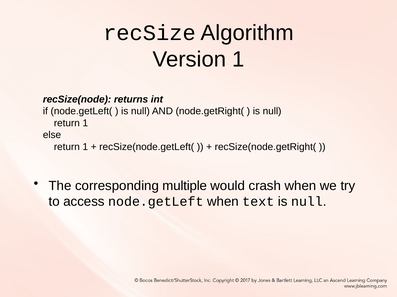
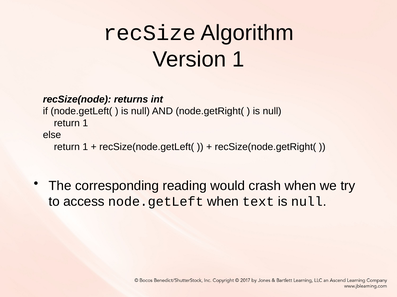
multiple: multiple -> reading (185, 186)
